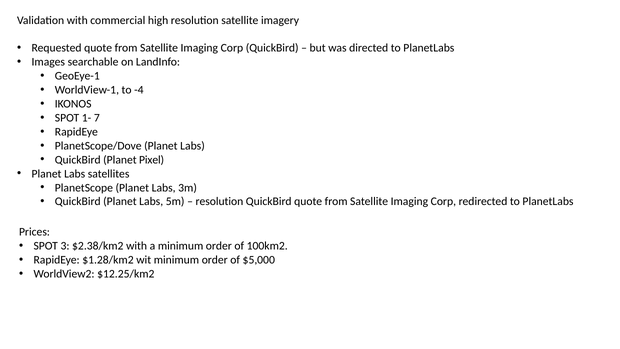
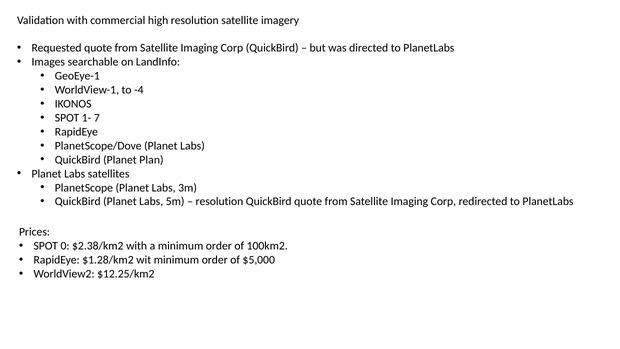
Pixel: Pixel -> Plan (151, 160)
3: 3 -> 0 (65, 246)
